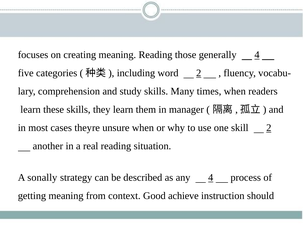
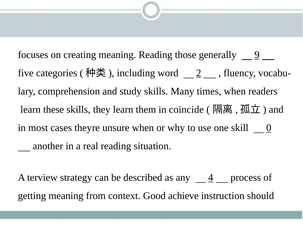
generally 4: 4 -> 9 (257, 55)
manager: manager -> coincide (186, 109)
skill 2: 2 -> 0 (269, 128)
sonally: sonally -> terview (42, 177)
